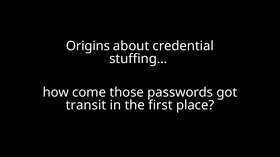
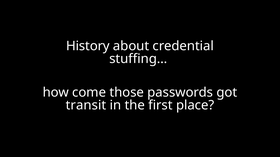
Origins: Origins -> History (88, 46)
